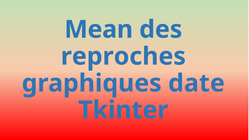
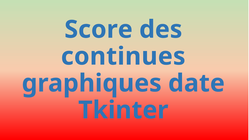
Mean: Mean -> Score (99, 30)
reproches: reproches -> continues (123, 56)
